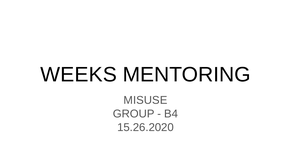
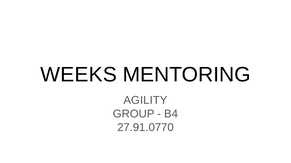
MISUSE: MISUSE -> AGILITY (145, 101)
15.26.2020: 15.26.2020 -> 27.91.0770 (145, 128)
